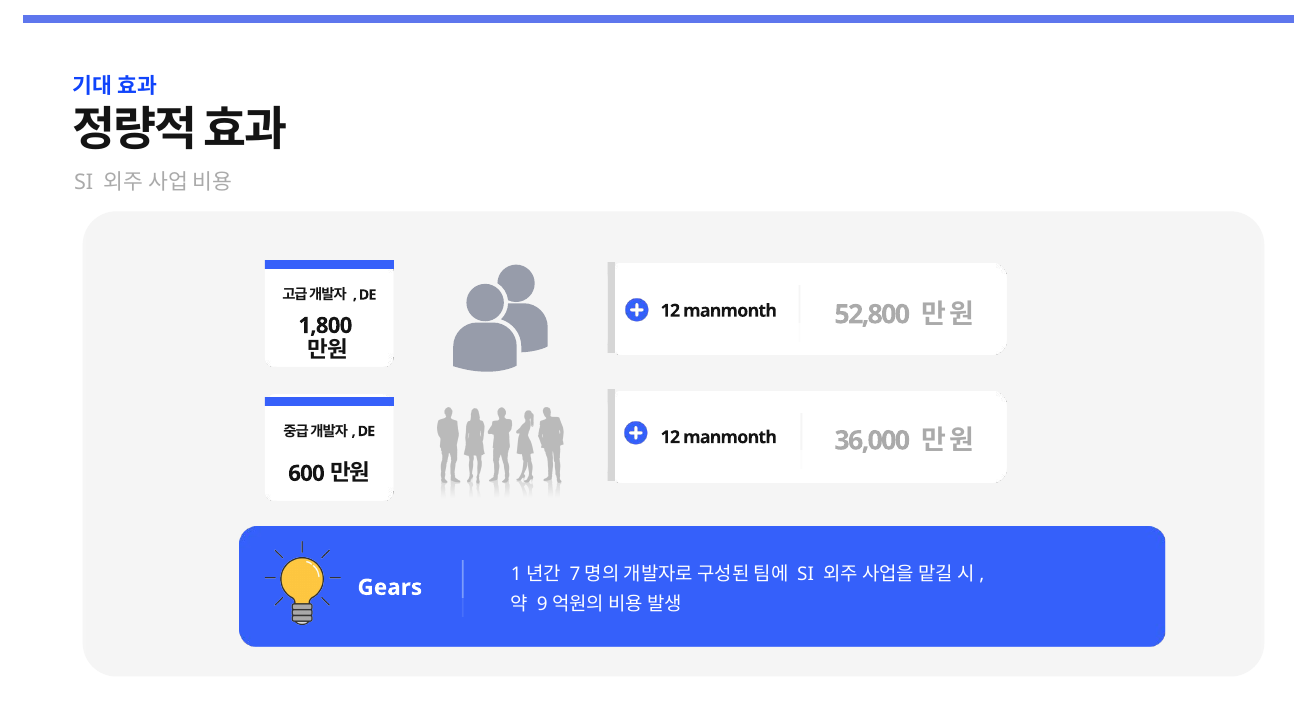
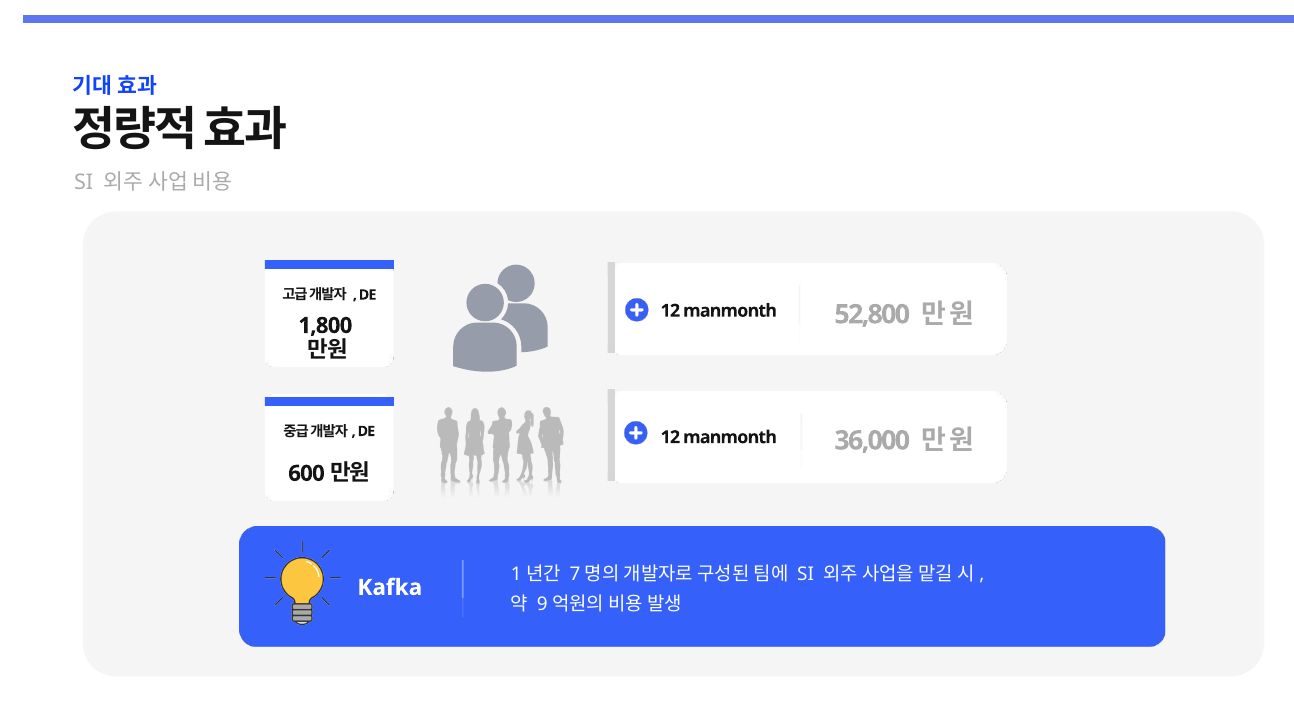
Gears: Gears -> Kafka (390, 587)
